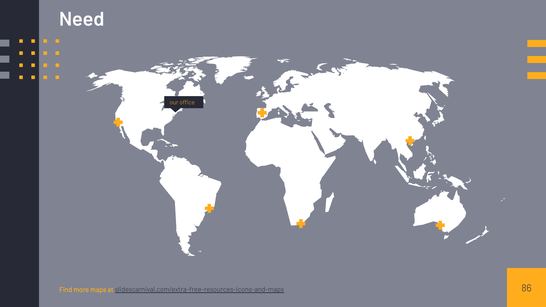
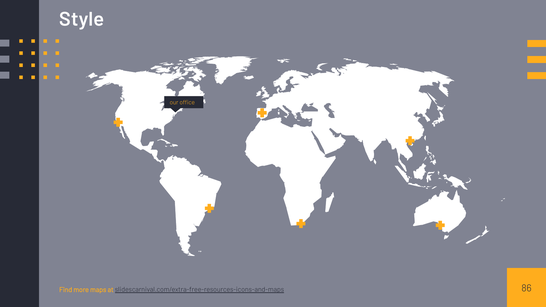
Need: Need -> Style (82, 19)
